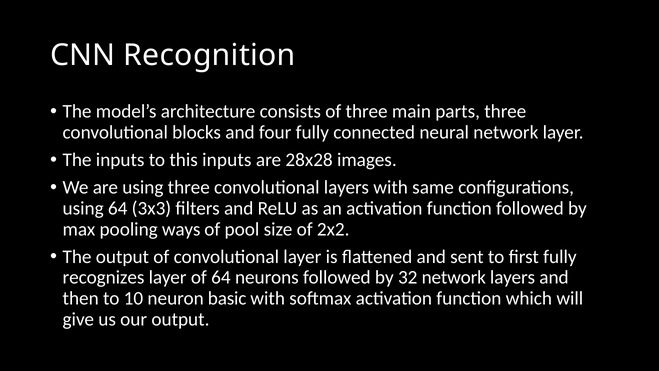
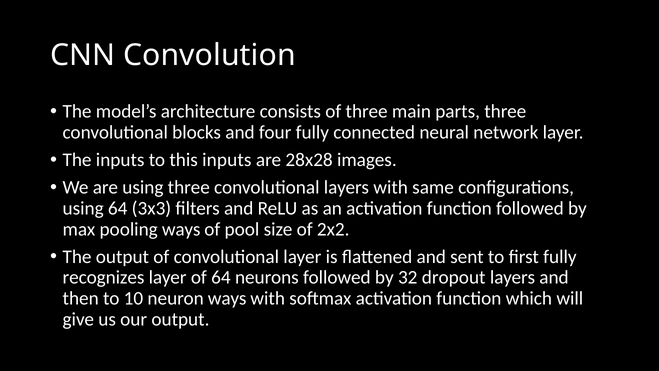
Recognition: Recognition -> Convolution (210, 55)
32 network: network -> dropout (454, 277)
neuron basic: basic -> ways (227, 298)
